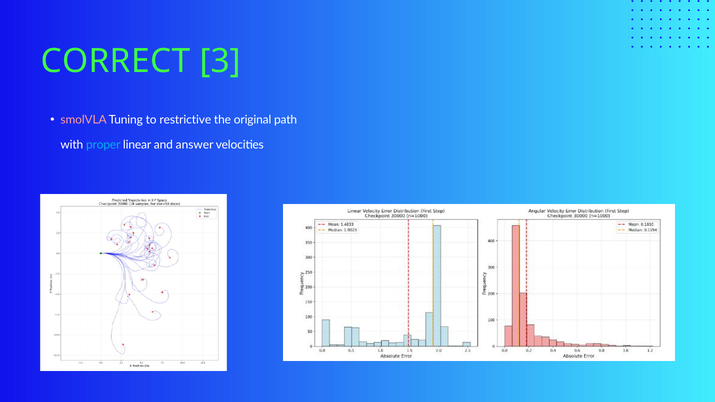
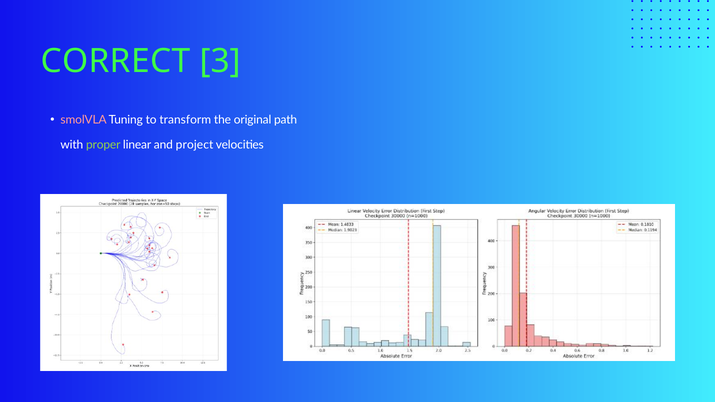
restrictive: restrictive -> transform (185, 120)
proper colour: light blue -> light green (103, 145)
answer: answer -> project (195, 145)
